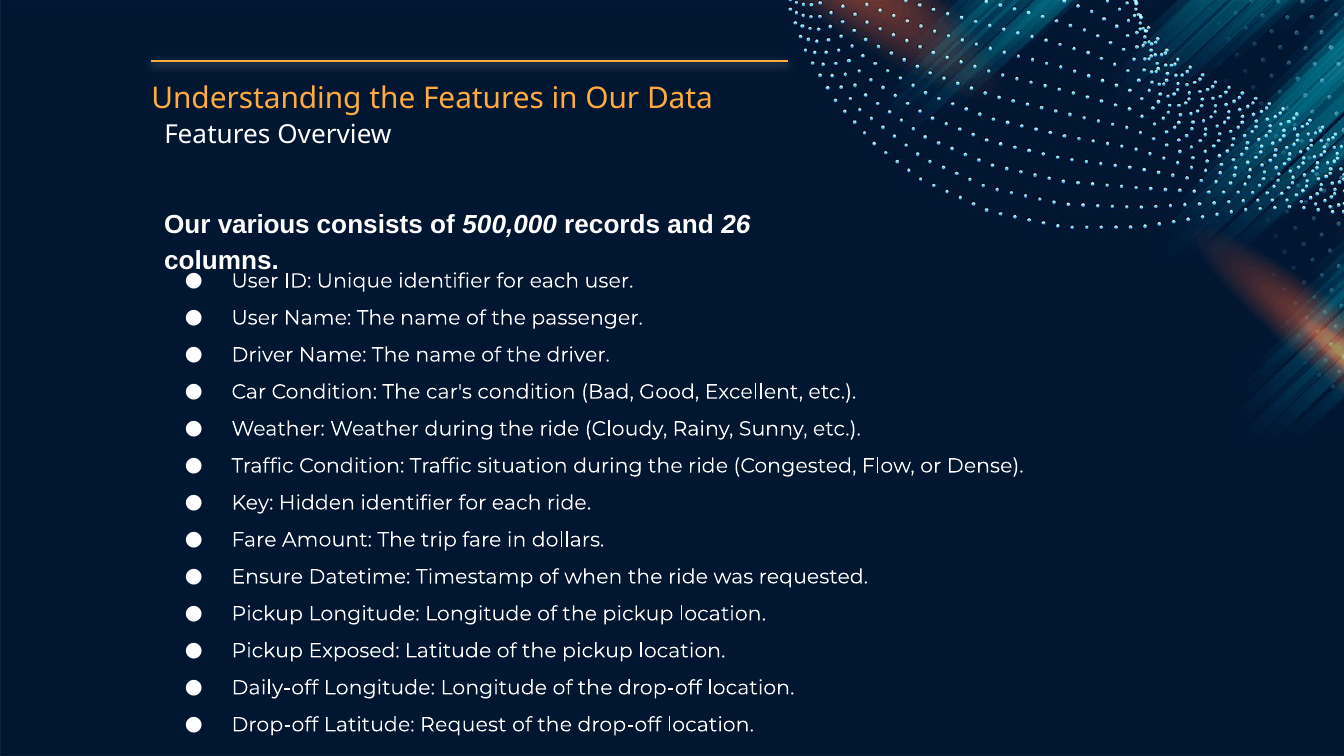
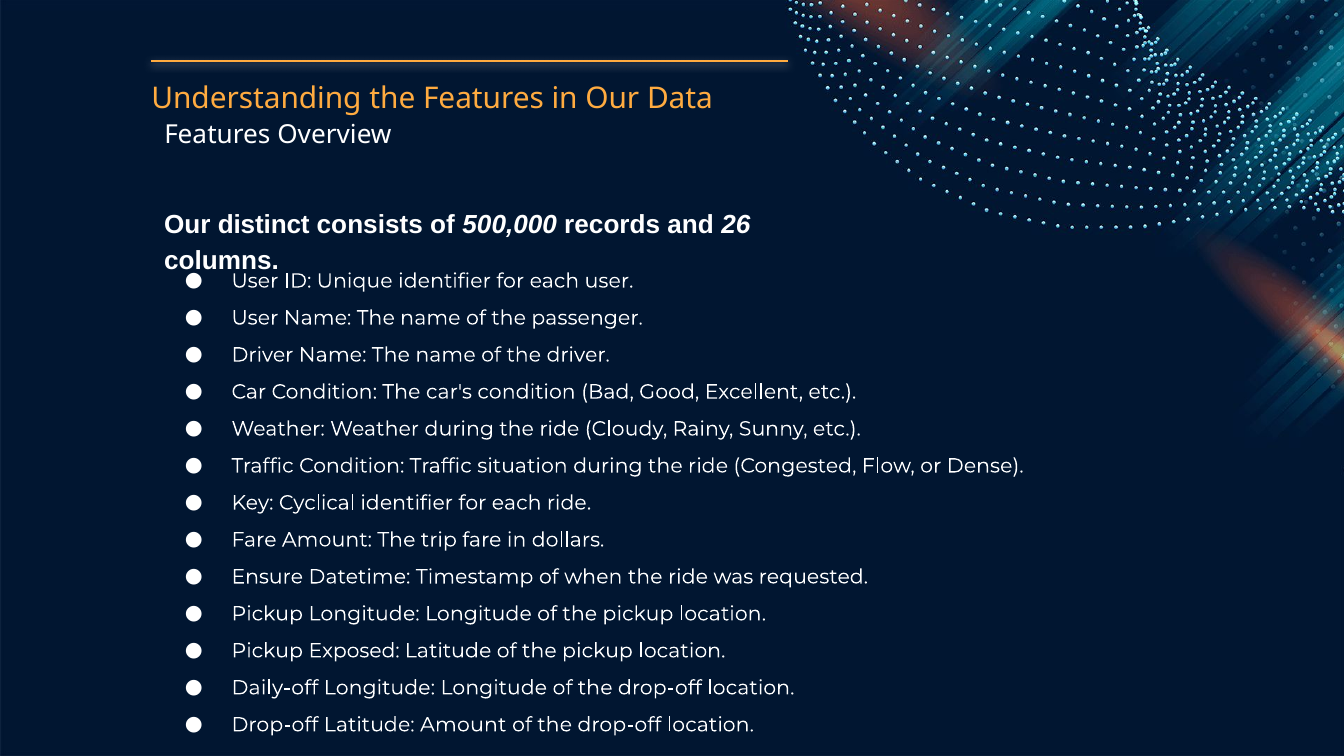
various: various -> distinct (264, 225)
Hidden: Hidden -> Cyclical (317, 503)
Latitude Request: Request -> Amount (463, 725)
